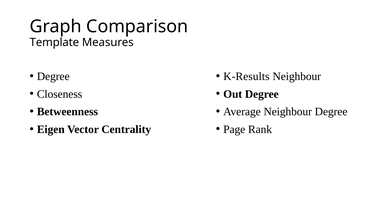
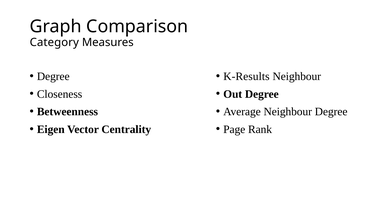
Template: Template -> Category (54, 42)
